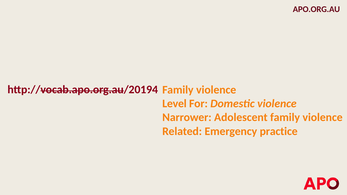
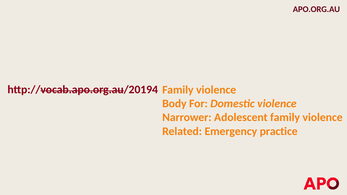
Level: Level -> Body (174, 104)
